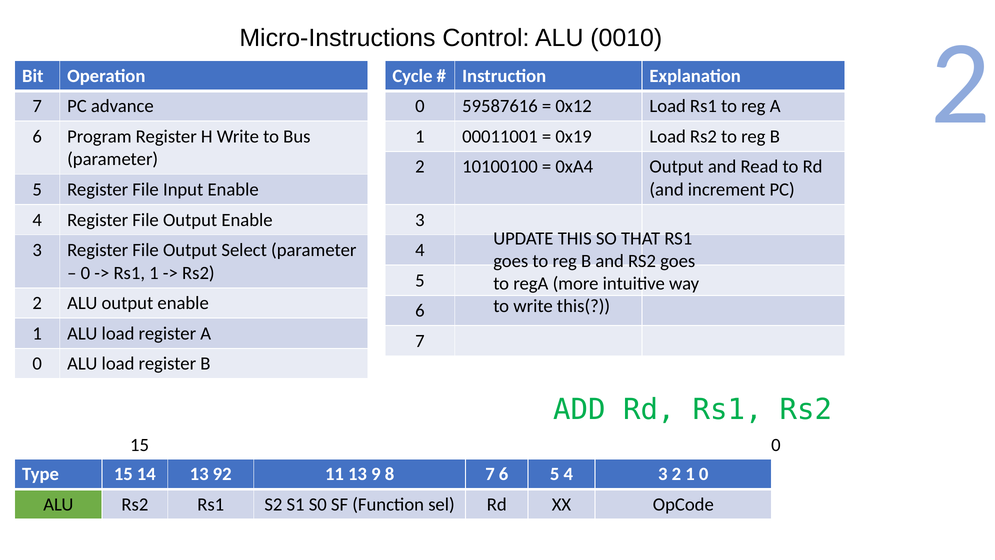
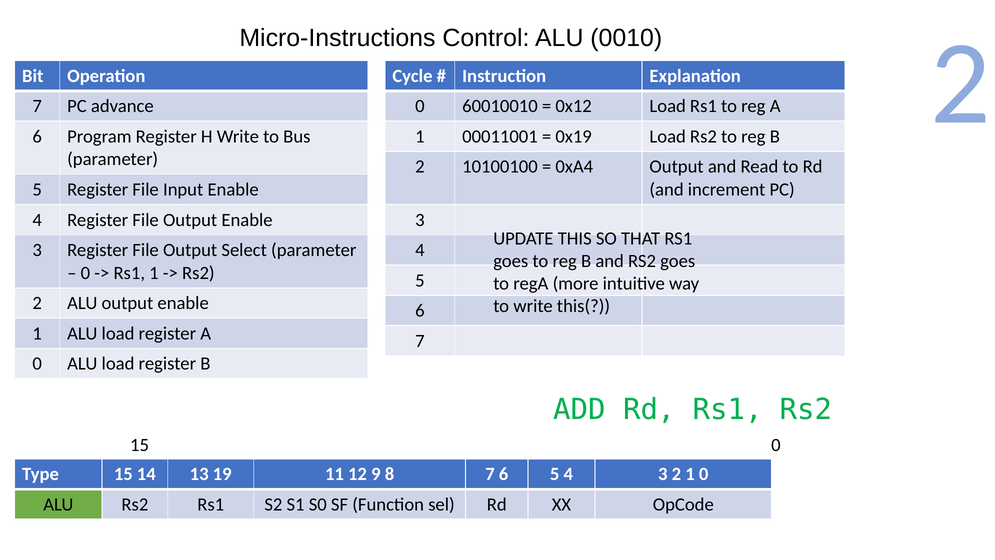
59587616: 59587616 -> 60010010 (500, 106)
92: 92 -> 19 (222, 474)
13: 13 -> 12 (357, 474)
